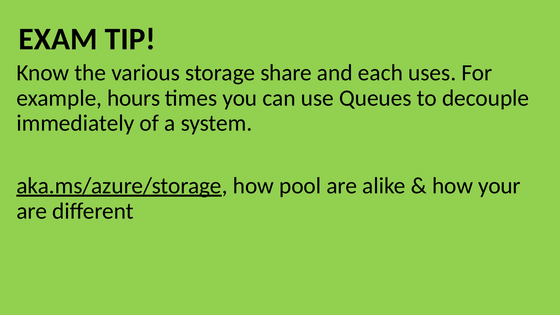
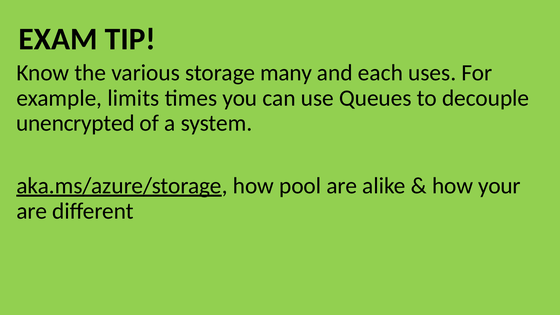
share: share -> many (286, 73)
hours: hours -> limits (133, 98)
immediately: immediately -> unencrypted (75, 123)
